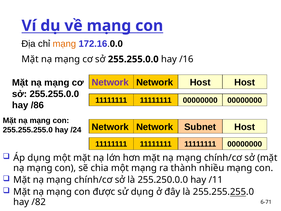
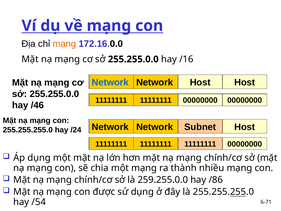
Network colour: purple -> blue (110, 82)
/86: /86 -> /46 (37, 105)
255.250.0.0: 255.250.0.0 -> 259.255.0.0 (163, 180)
/11: /11 -> /86 (216, 180)
/82: /82 -> /54 (39, 202)
